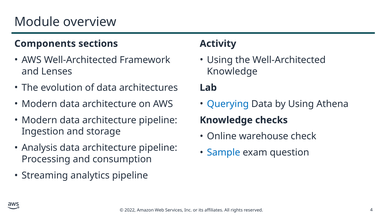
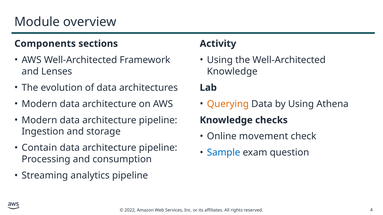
Querying colour: blue -> orange (228, 104)
warehouse: warehouse -> movement (264, 137)
Analysis: Analysis -> Contain (39, 148)
